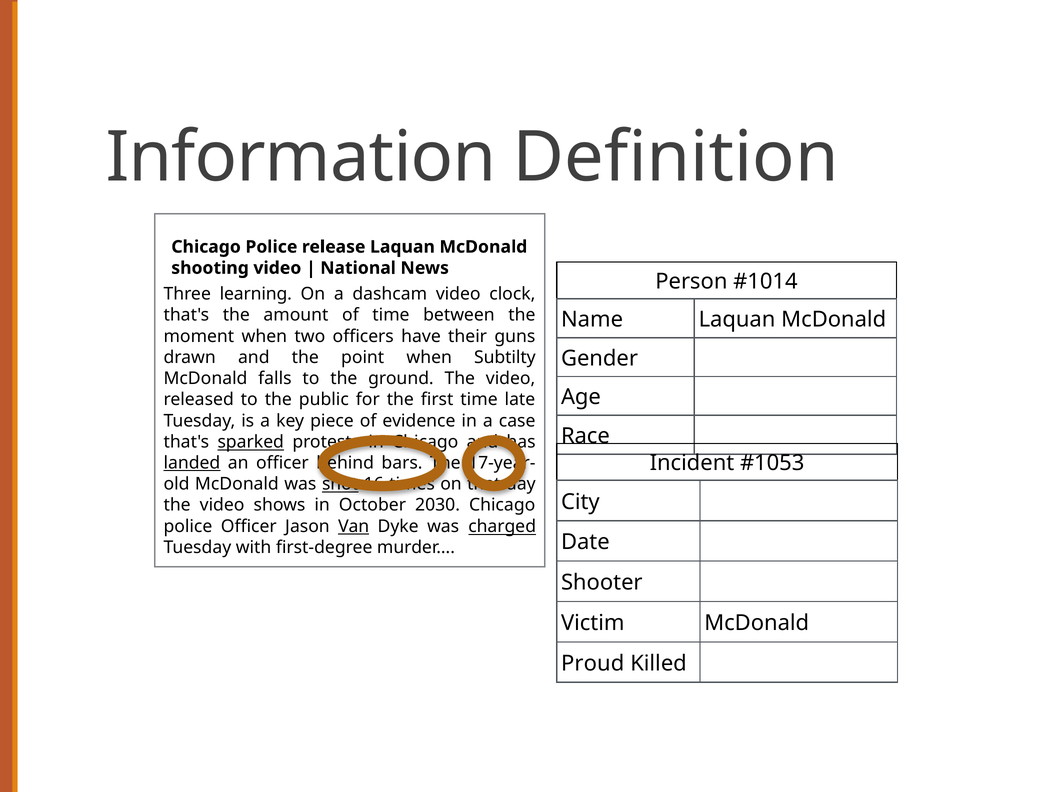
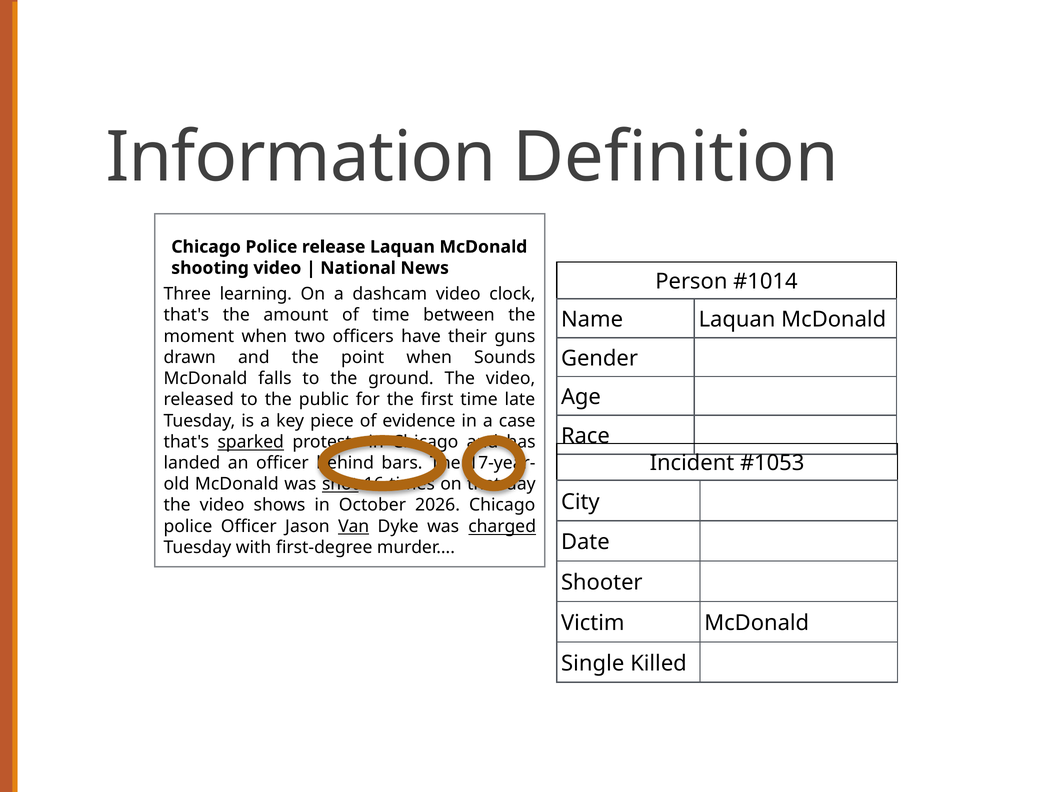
Subtilty: Subtilty -> Sounds (505, 357)
landed underline: present -> none (192, 463)
2030: 2030 -> 2026 (438, 505)
Proud: Proud -> Single (593, 663)
